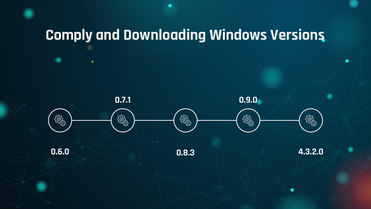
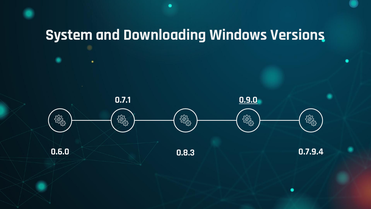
Comply: Comply -> System (69, 35)
0.9.0 underline: none -> present (248, 100)
4.3.2.0: 4.3.2.0 -> 0.7.9.4 (311, 151)
